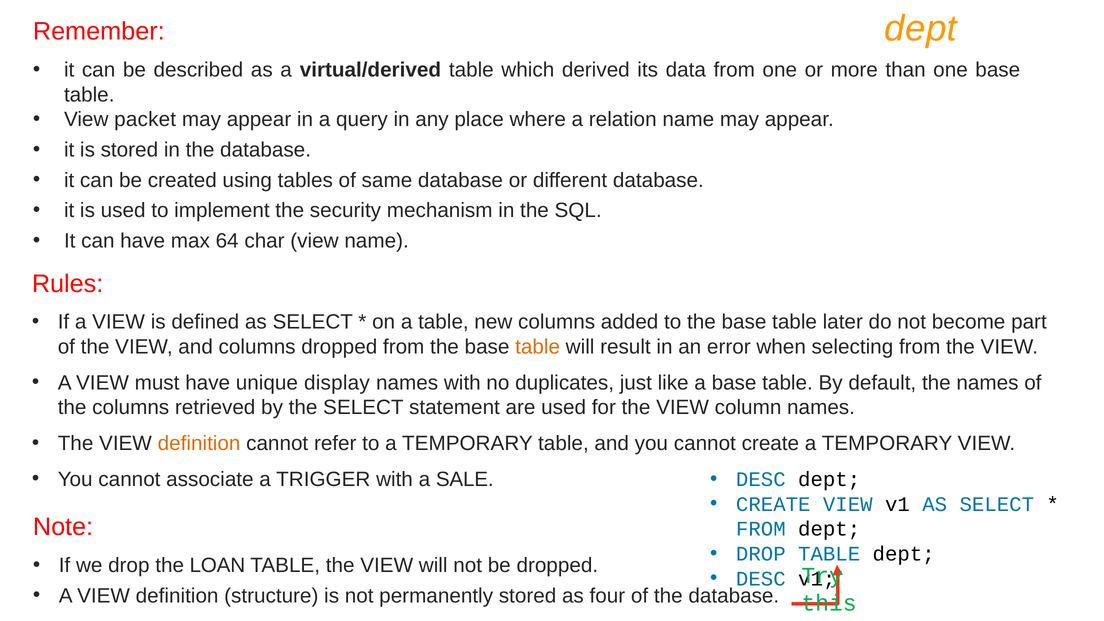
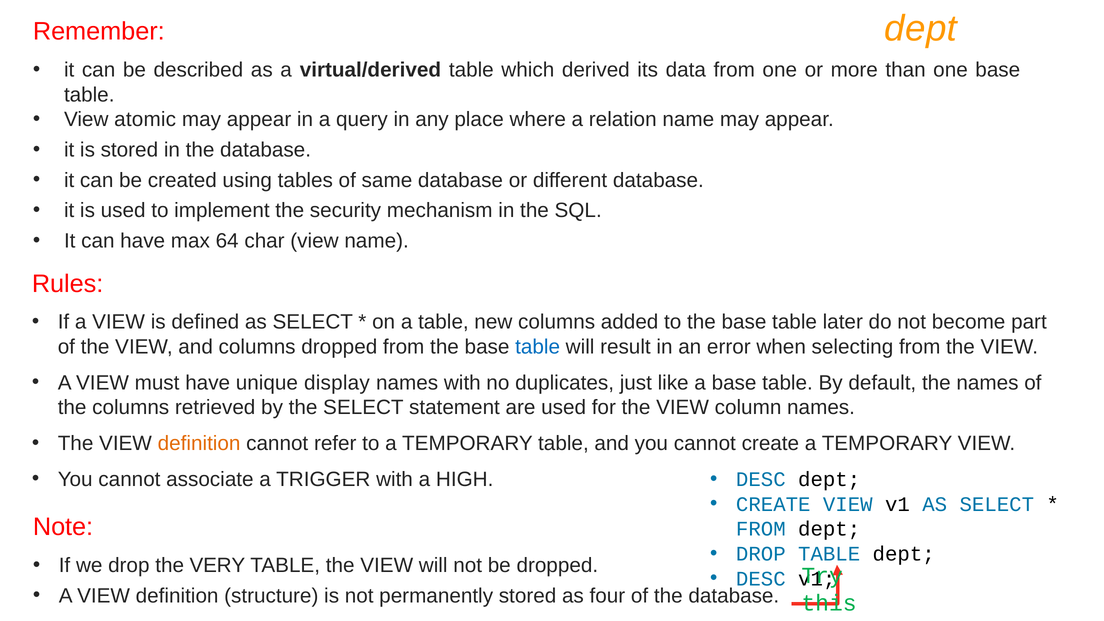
packet: packet -> atomic (145, 120)
table colour: orange -> blue (538, 347)
SALE: SALE -> HIGH (465, 479)
LOAN: LOAN -> VERY (217, 565)
